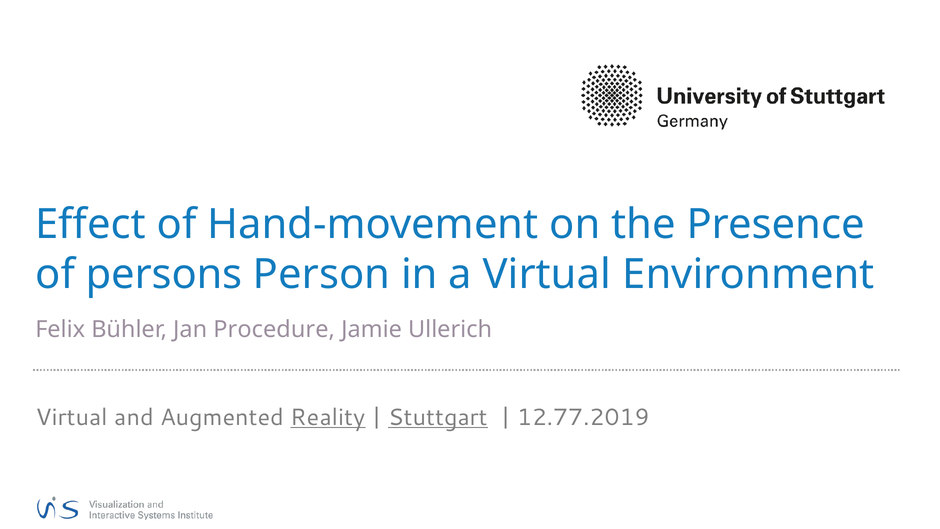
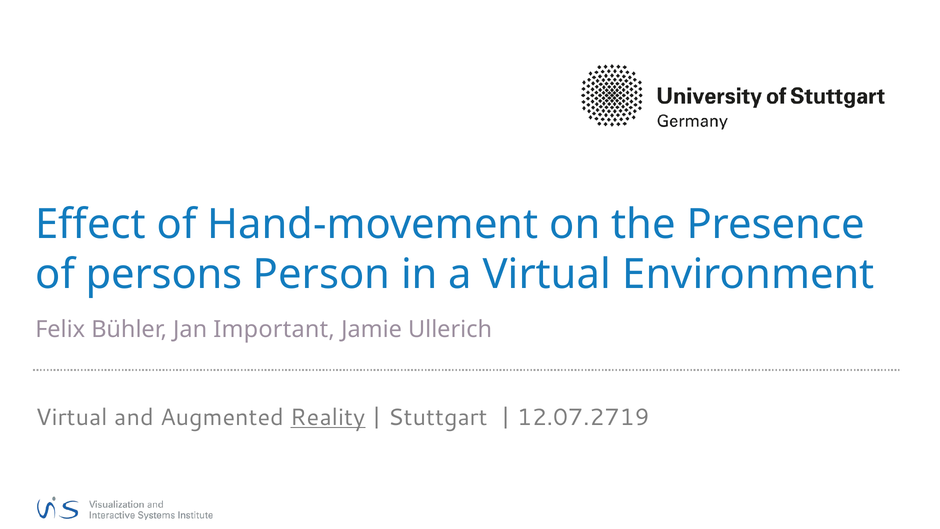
Procedure: Procedure -> Important (274, 329)
Stuttgart underline: present -> none (438, 417)
12.77.2019: 12.77.2019 -> 12.07.2719 (583, 417)
